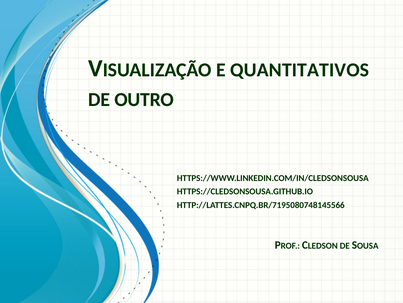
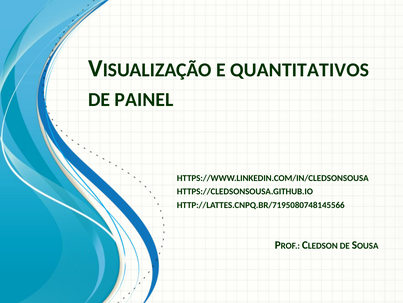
OUTRO: OUTRO -> PAINEL (144, 99)
